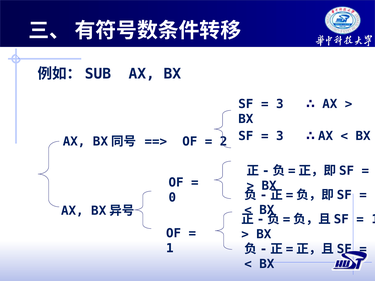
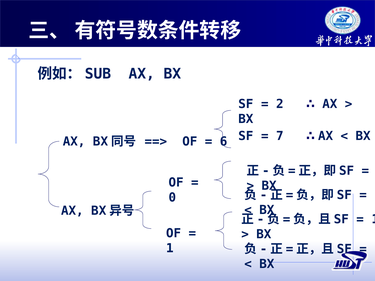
3: 3 -> 2 (280, 104)
3: 3 -> 7 (280, 136)
2: 2 -> 6 (224, 142)
